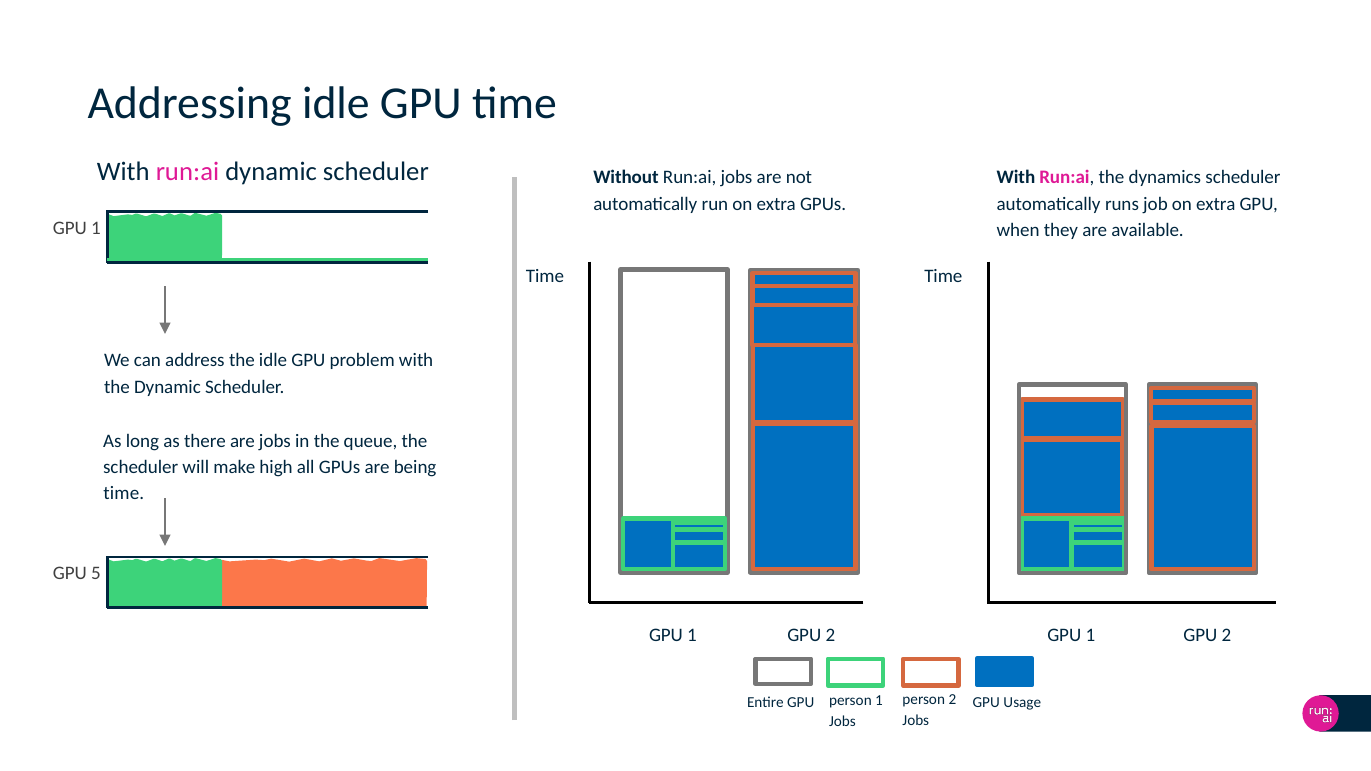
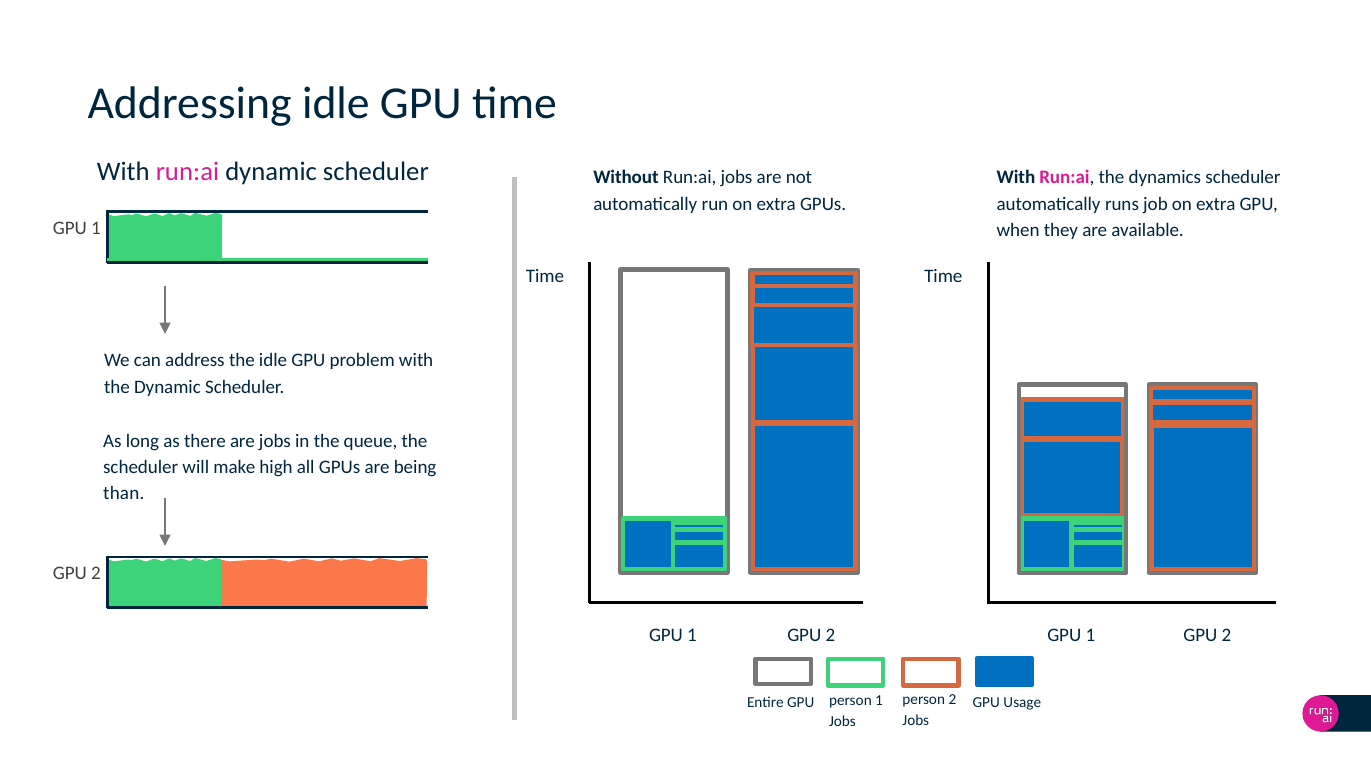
time: time -> than (124, 494)
5: 5 -> 2 (96, 574)
